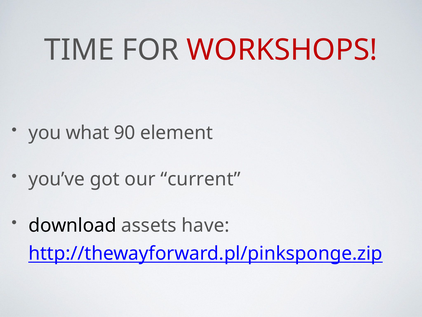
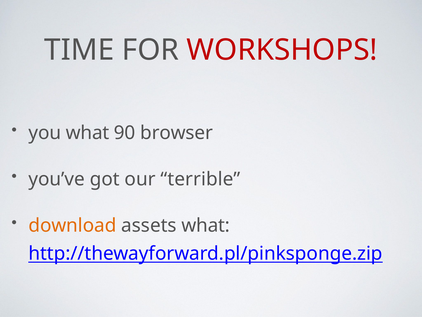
element: element -> browser (177, 133)
current: current -> terrible (200, 179)
download colour: black -> orange (72, 225)
assets have: have -> what (206, 225)
